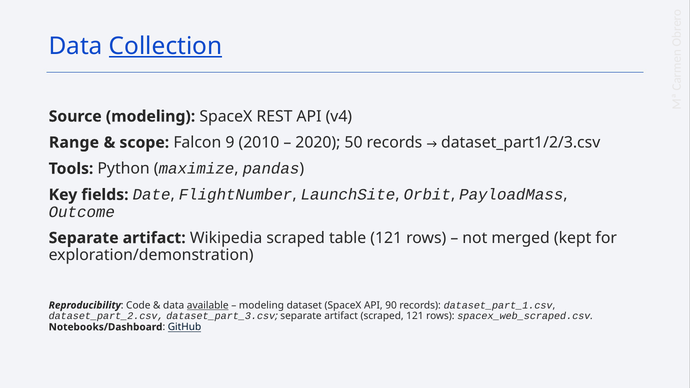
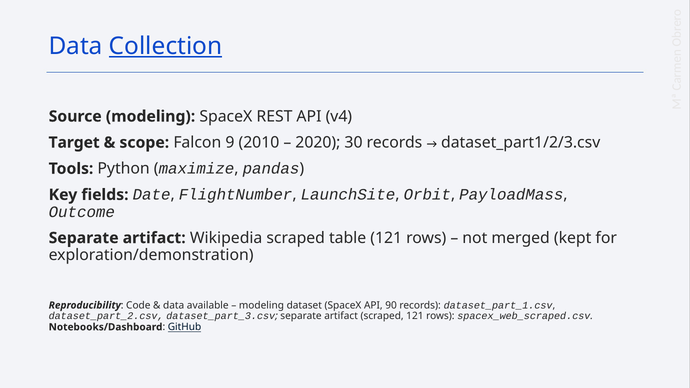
Range: Range -> Target (74, 143)
50: 50 -> 30 (354, 143)
available underline: present -> none (208, 305)
